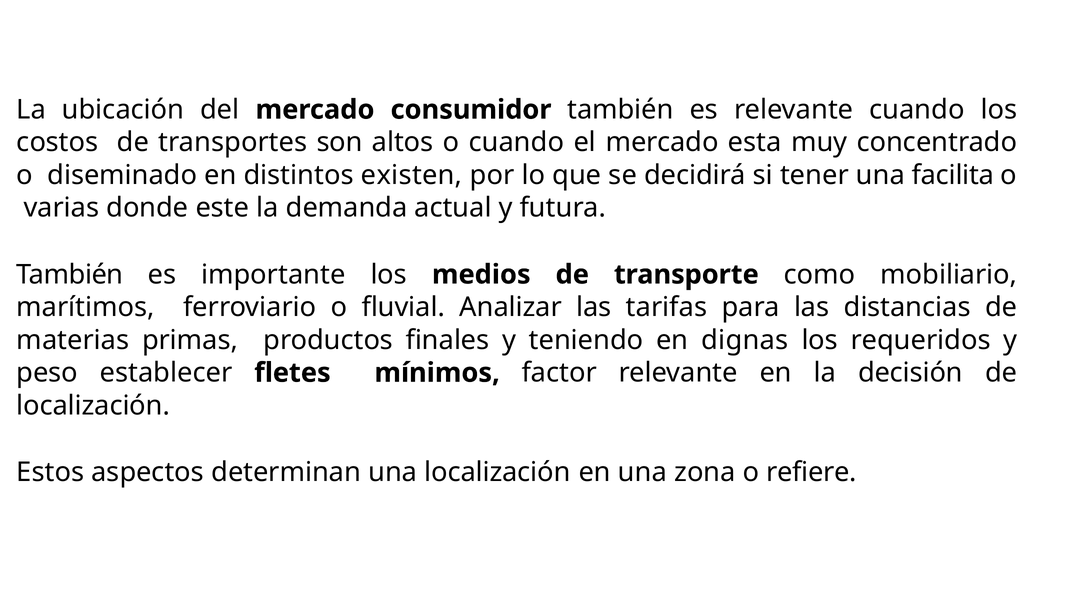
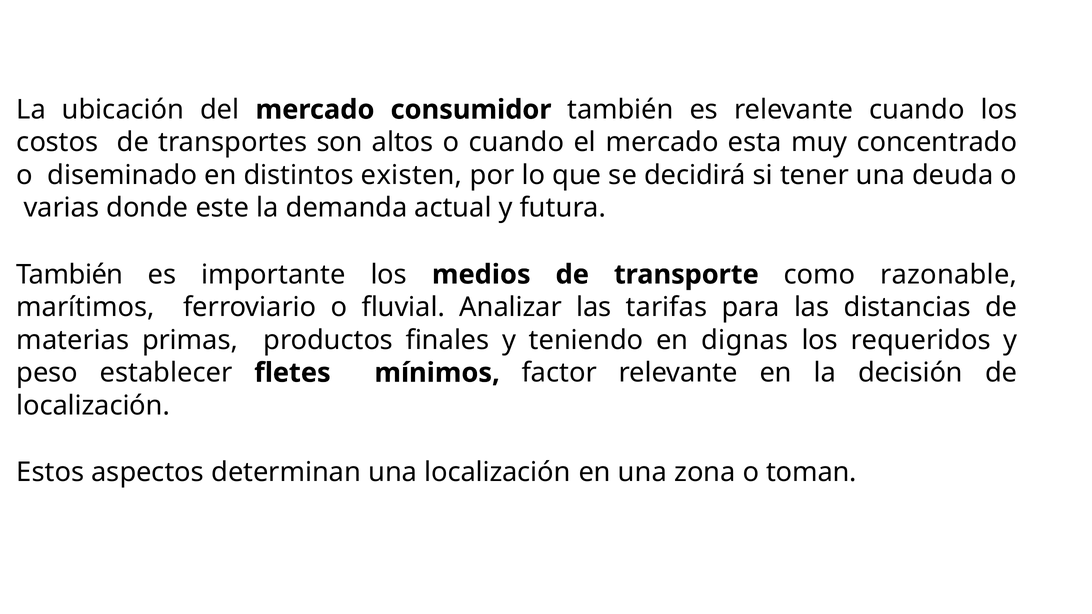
facilita: facilita -> deuda (953, 175)
mobiliario: mobiliario -> razonable (949, 275)
refiere: refiere -> toman (811, 472)
